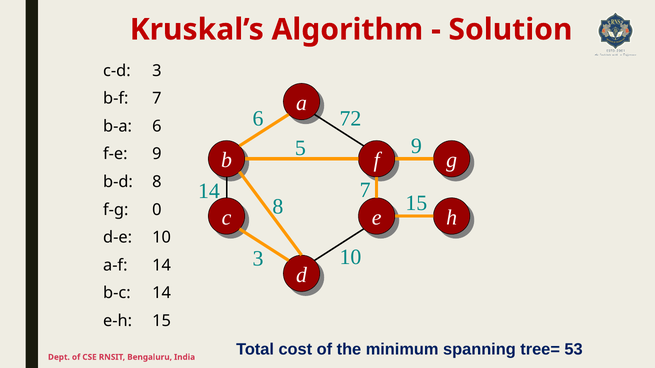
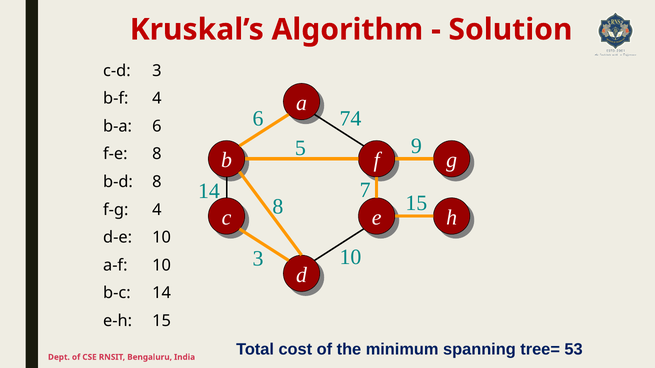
b-f 7: 7 -> 4 (157, 99)
72: 72 -> 74 (350, 119)
f-e 9: 9 -> 8 (157, 154)
f-g 0: 0 -> 4 (157, 210)
a-f 14: 14 -> 10 (162, 266)
